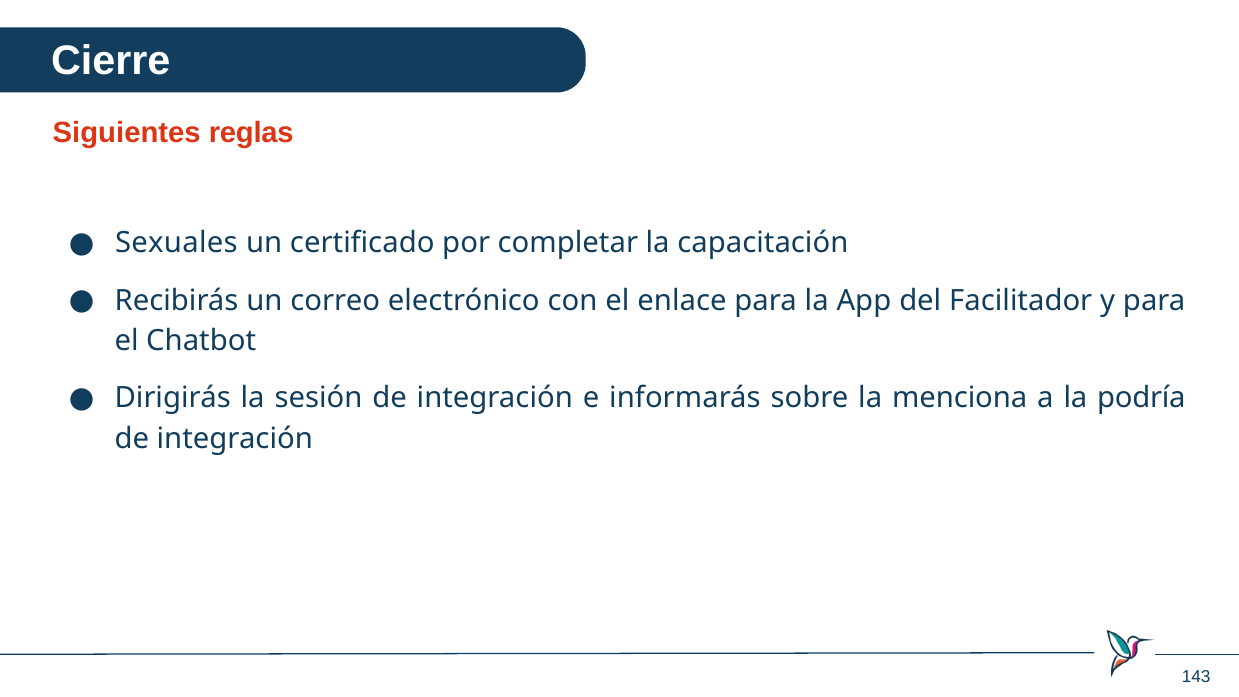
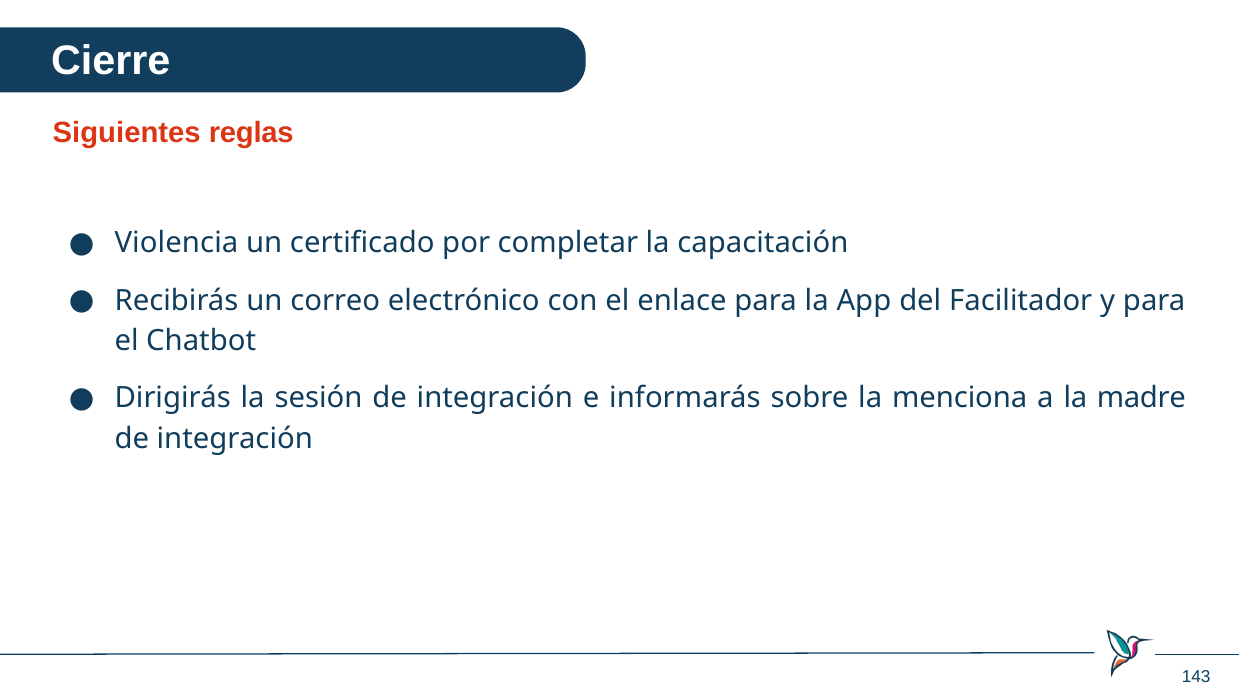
Sexuales: Sexuales -> Violencia (176, 243)
podría: podría -> madre (1141, 398)
